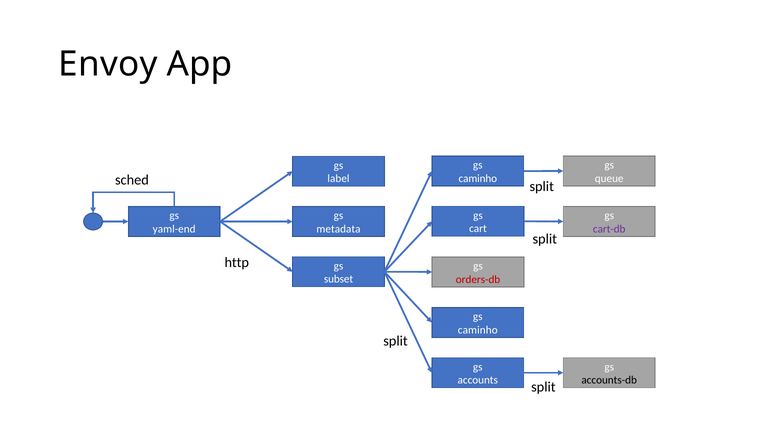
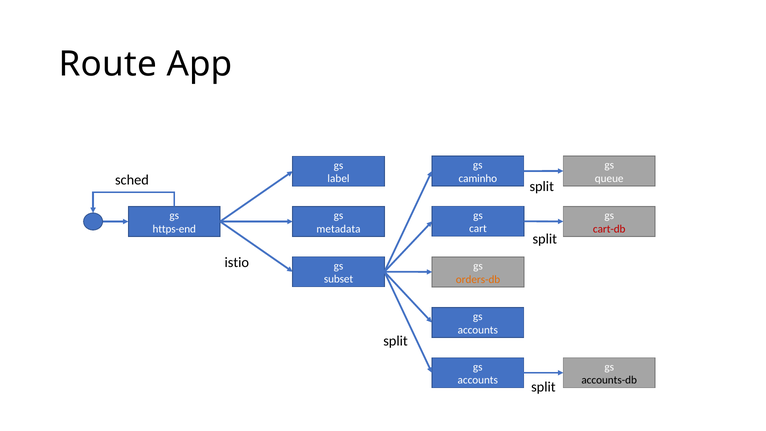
Envoy: Envoy -> Route (108, 64)
cart-db colour: purple -> red (609, 229)
yaml-end: yaml-end -> https-end (174, 229)
http: http -> istio (237, 262)
orders-db colour: red -> orange (478, 279)
caminho: caminho -> accounts (478, 330)
